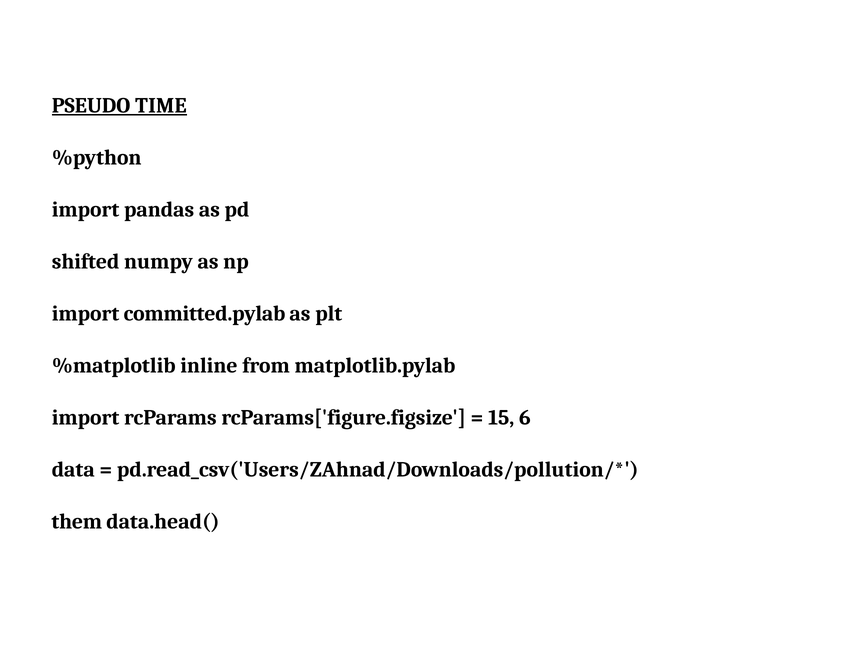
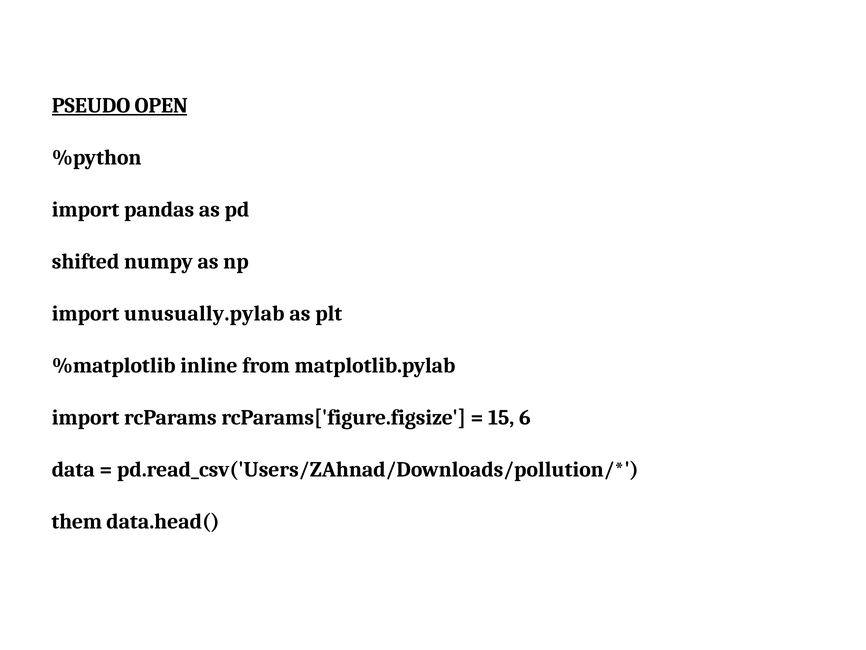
TIME: TIME -> OPEN (161, 105)
committed.pylab: committed.pylab -> unusually.pylab (204, 313)
